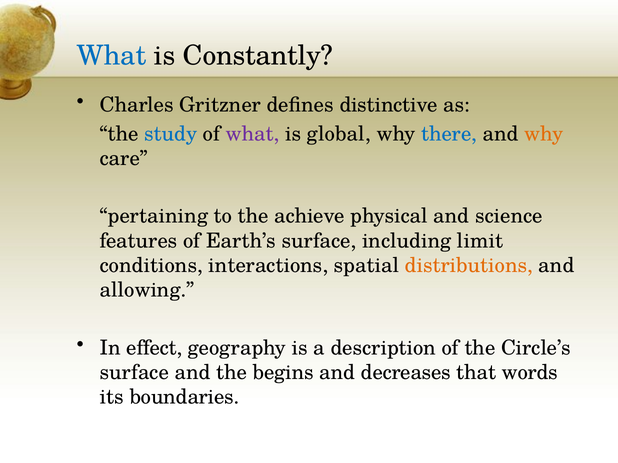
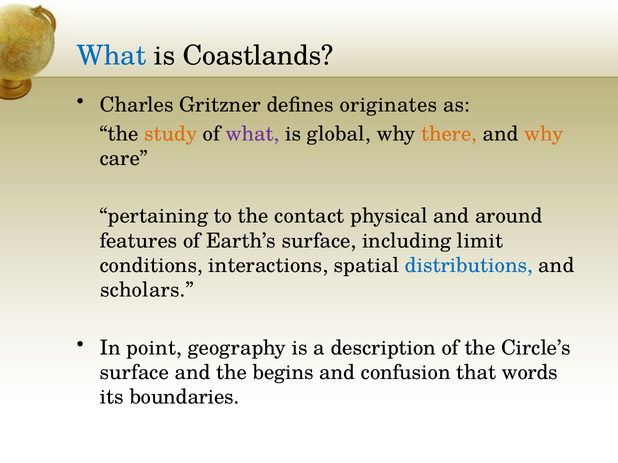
Constantly: Constantly -> Coastlands (258, 56)
distinctive: distinctive -> originates (388, 105)
study colour: blue -> orange (171, 134)
there colour: blue -> orange (449, 134)
achieve: achieve -> contact (309, 216)
science: science -> around (509, 216)
distributions colour: orange -> blue (469, 266)
allowing: allowing -> scholars (147, 290)
effect: effect -> point (154, 348)
decreases: decreases -> confusion (406, 373)
